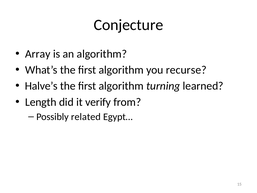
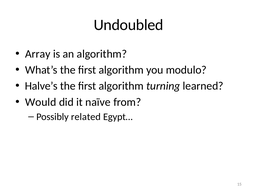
Conjecture: Conjecture -> Undoubled (129, 25)
recurse: recurse -> modulo (186, 70)
Length: Length -> Would (41, 102)
verify: verify -> naïve (98, 102)
